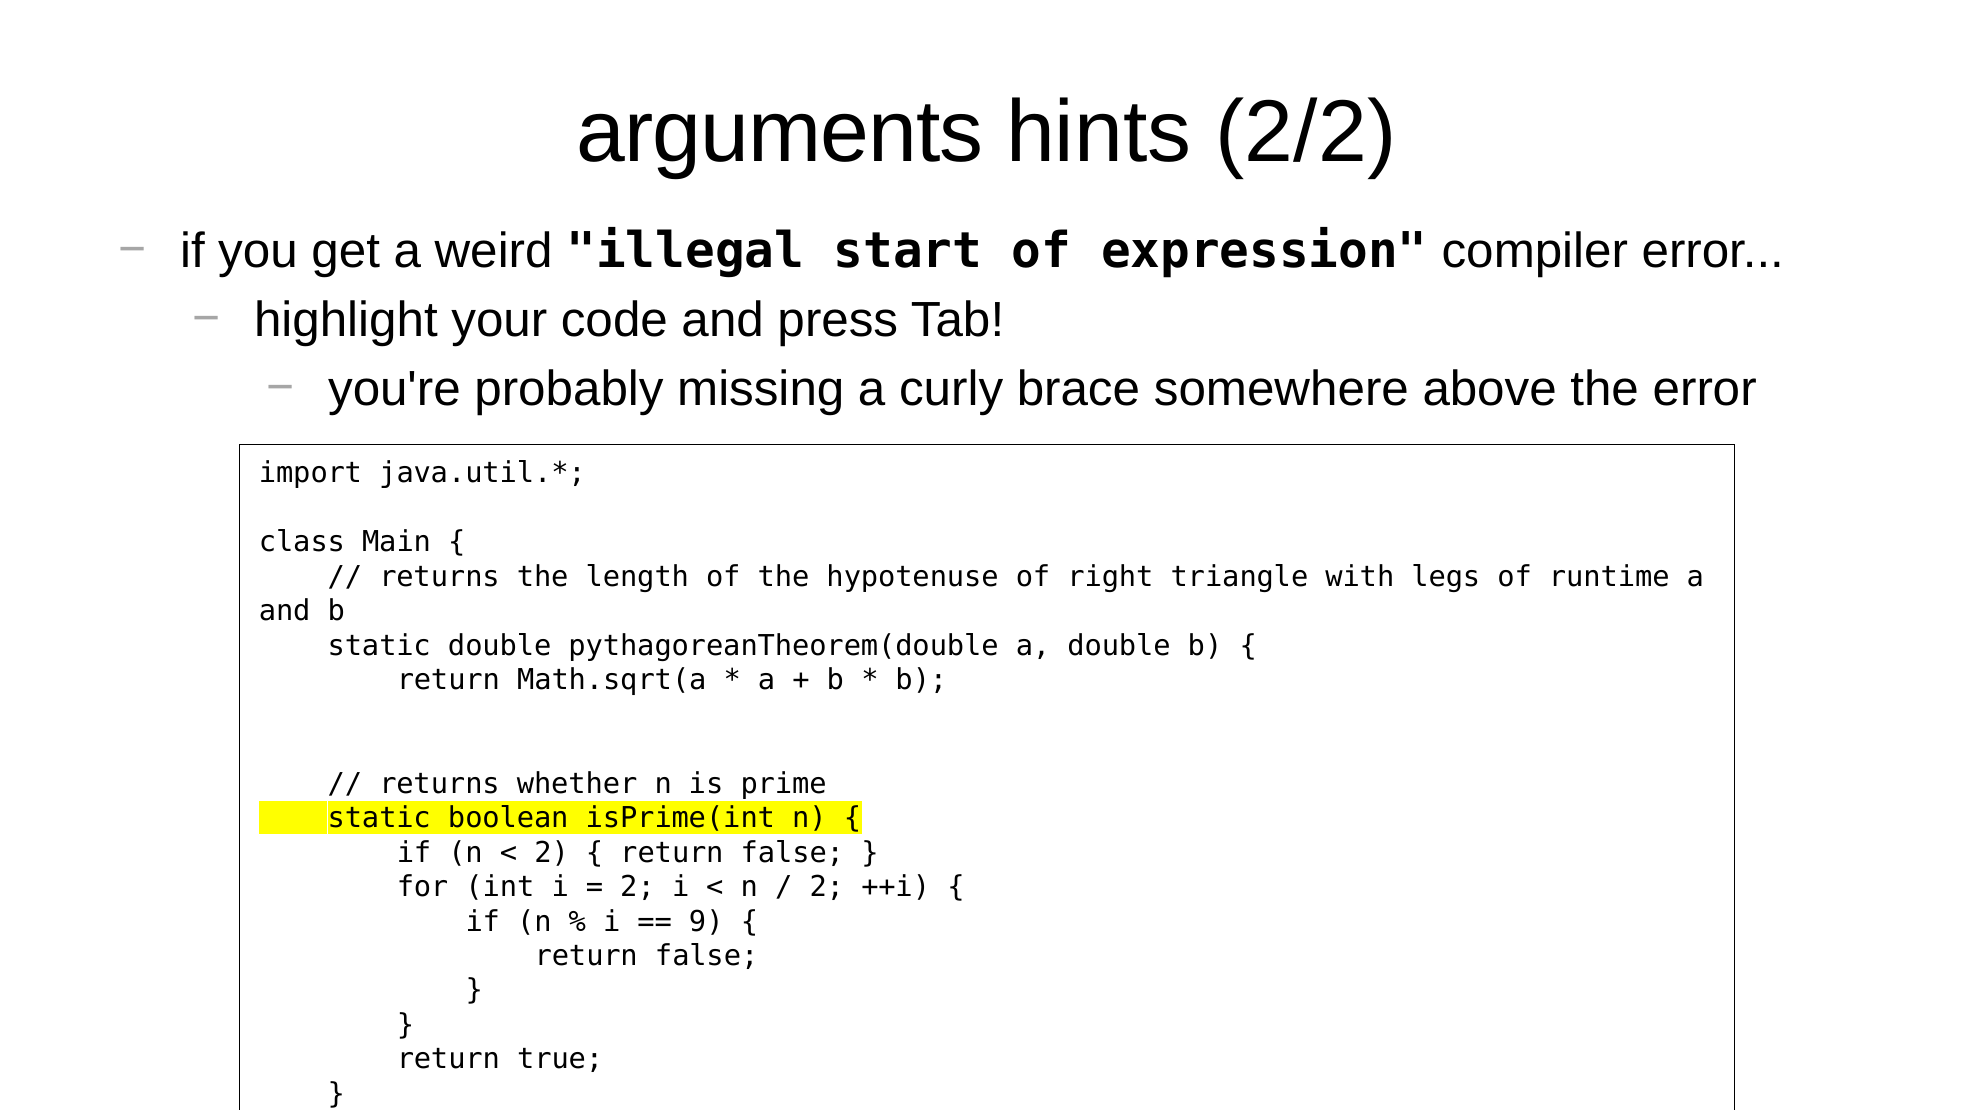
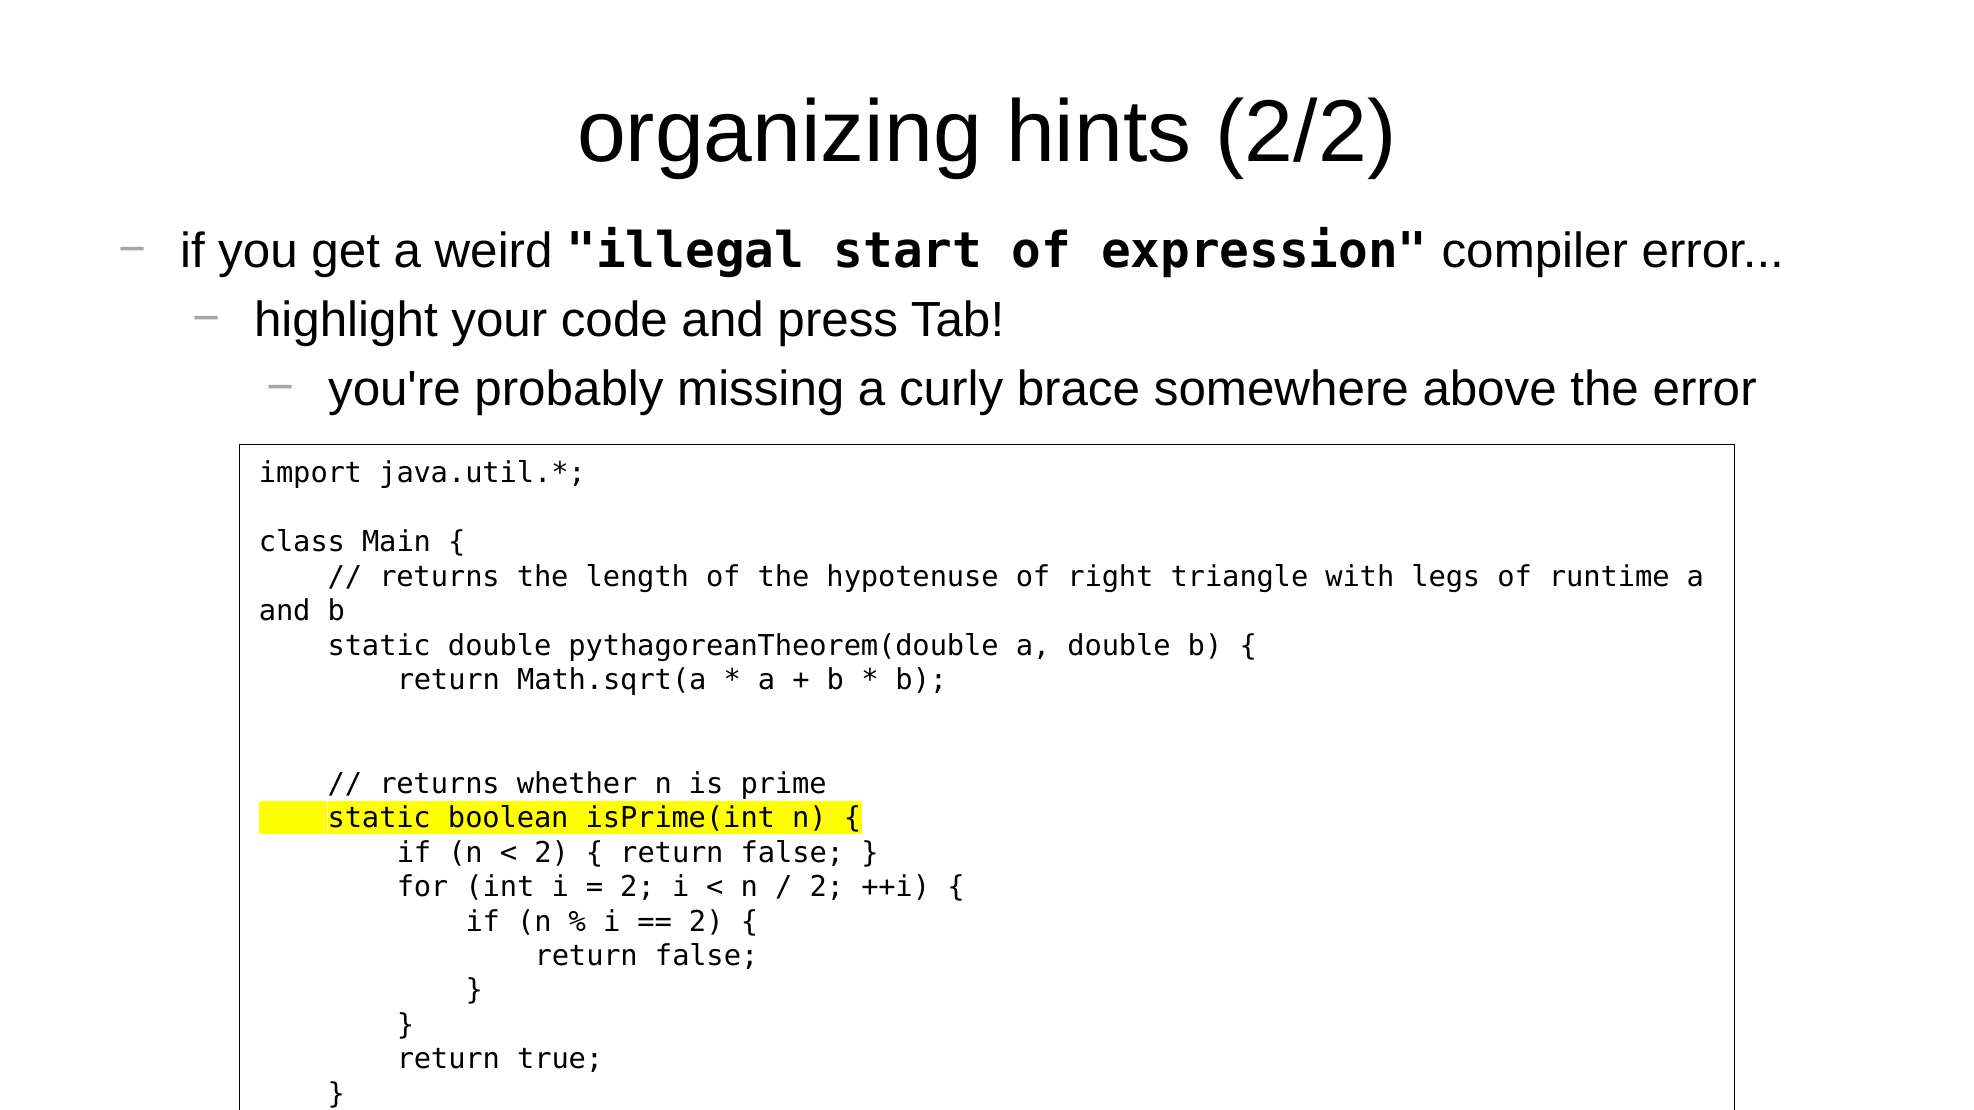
arguments: arguments -> organizing (779, 133)
9: 9 -> 2 (706, 922)
